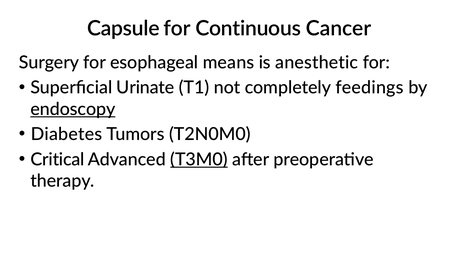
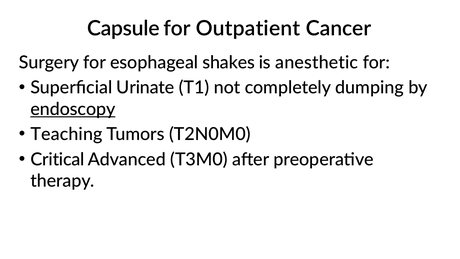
Continuous: Continuous -> Outpatient (248, 28)
means: means -> shakes (229, 63)
feedings: feedings -> dumping (370, 88)
Diabetes: Diabetes -> Teaching (66, 134)
T3M0 underline: present -> none (199, 159)
